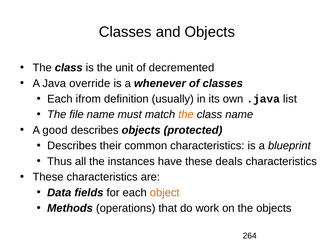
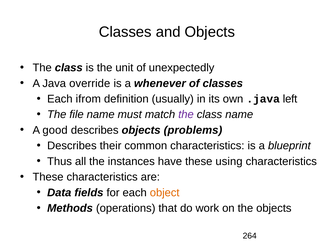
decremented: decremented -> unexpectedly (182, 68)
list: list -> left (290, 99)
the colour: orange -> purple (186, 114)
protected: protected -> problems (193, 130)
deals: deals -> using (229, 161)
